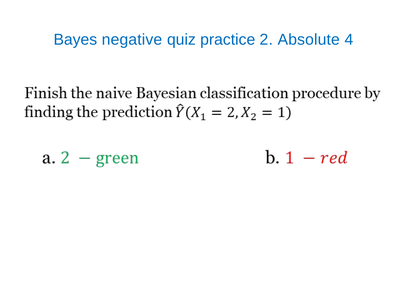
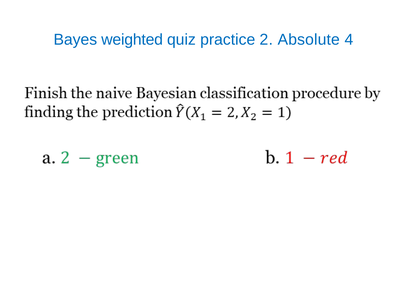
negative: negative -> weighted (132, 40)
